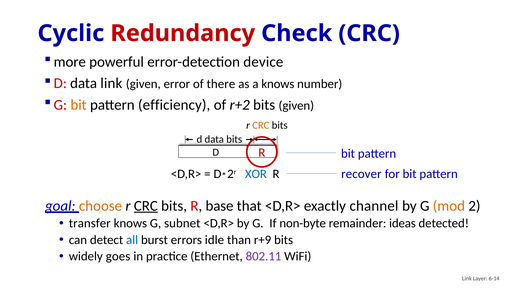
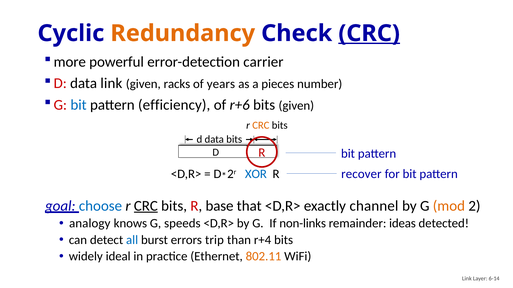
Redundancy colour: red -> orange (183, 33)
CRC underline: none -> present (369, 33)
device: device -> carrier (263, 62)
error: error -> racks (177, 84)
there: there -> years (221, 84)
a knows: knows -> pieces (278, 84)
bit colour: orange -> blue (79, 105)
r+2: r+2 -> r+6 (240, 105)
choose colour: orange -> blue (100, 206)
transfer: transfer -> analogy (90, 224)
subnet: subnet -> speeds (182, 224)
non-byte: non-byte -> non-links (303, 224)
idle: idle -> trip (214, 240)
r+9: r+9 -> r+4 (263, 240)
goes: goes -> ideal (118, 257)
802.11 colour: purple -> orange (264, 257)
